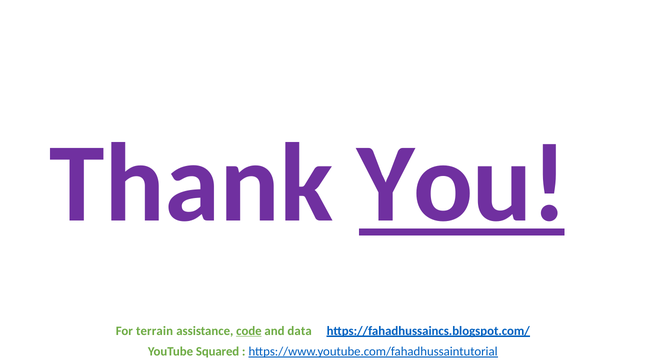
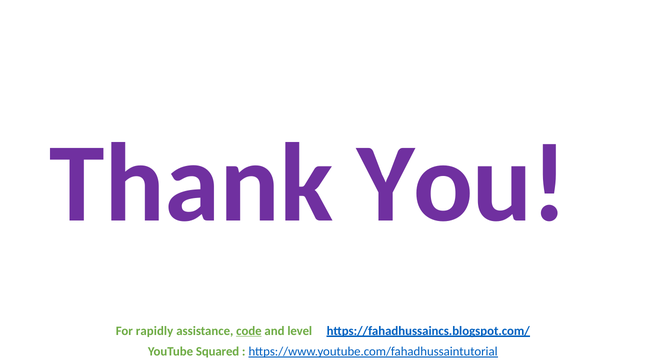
You underline: present -> none (462, 184)
terrain: terrain -> rapidly (155, 331)
data: data -> level (300, 331)
